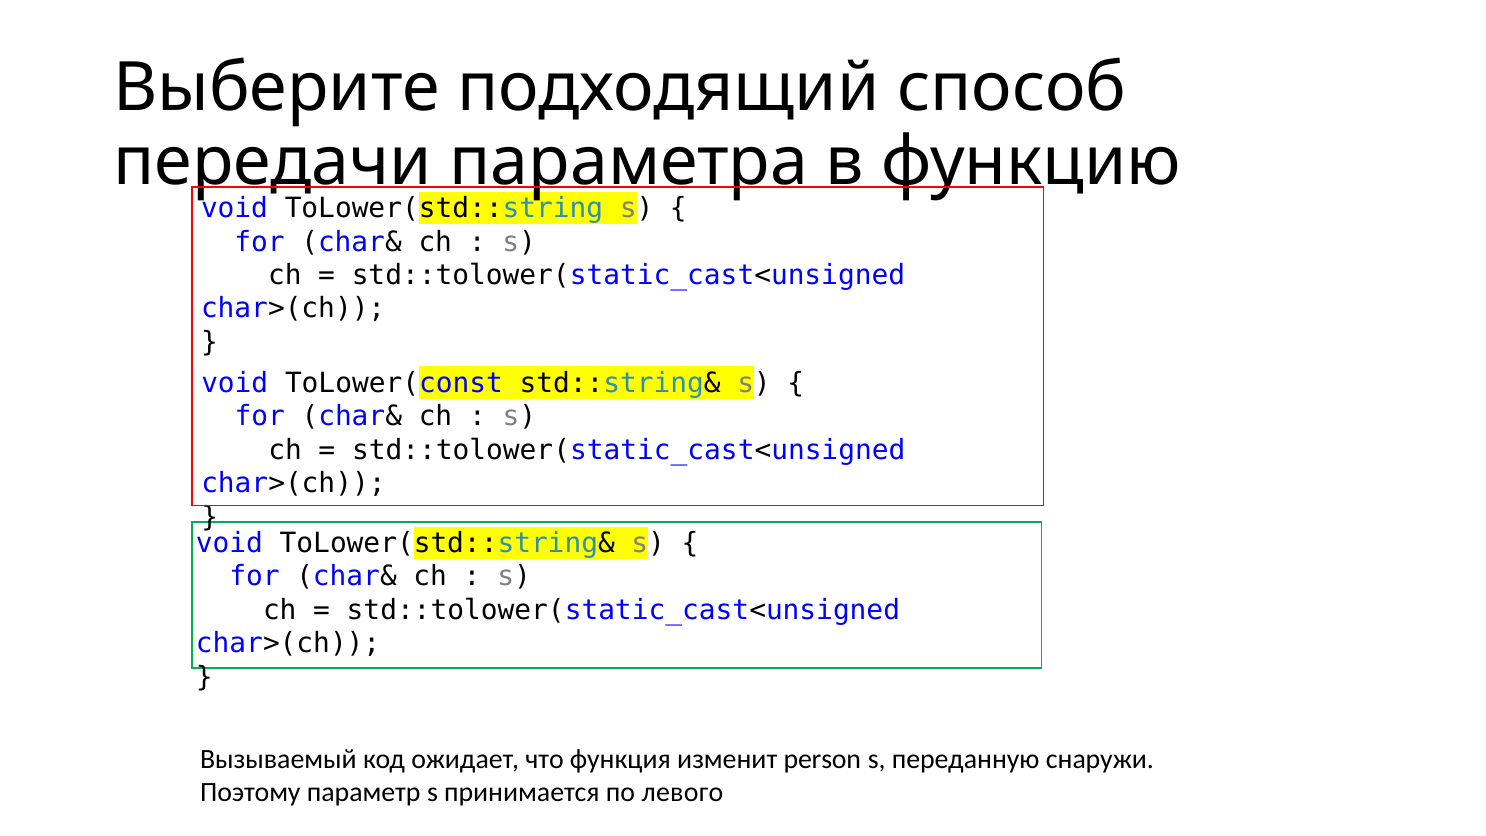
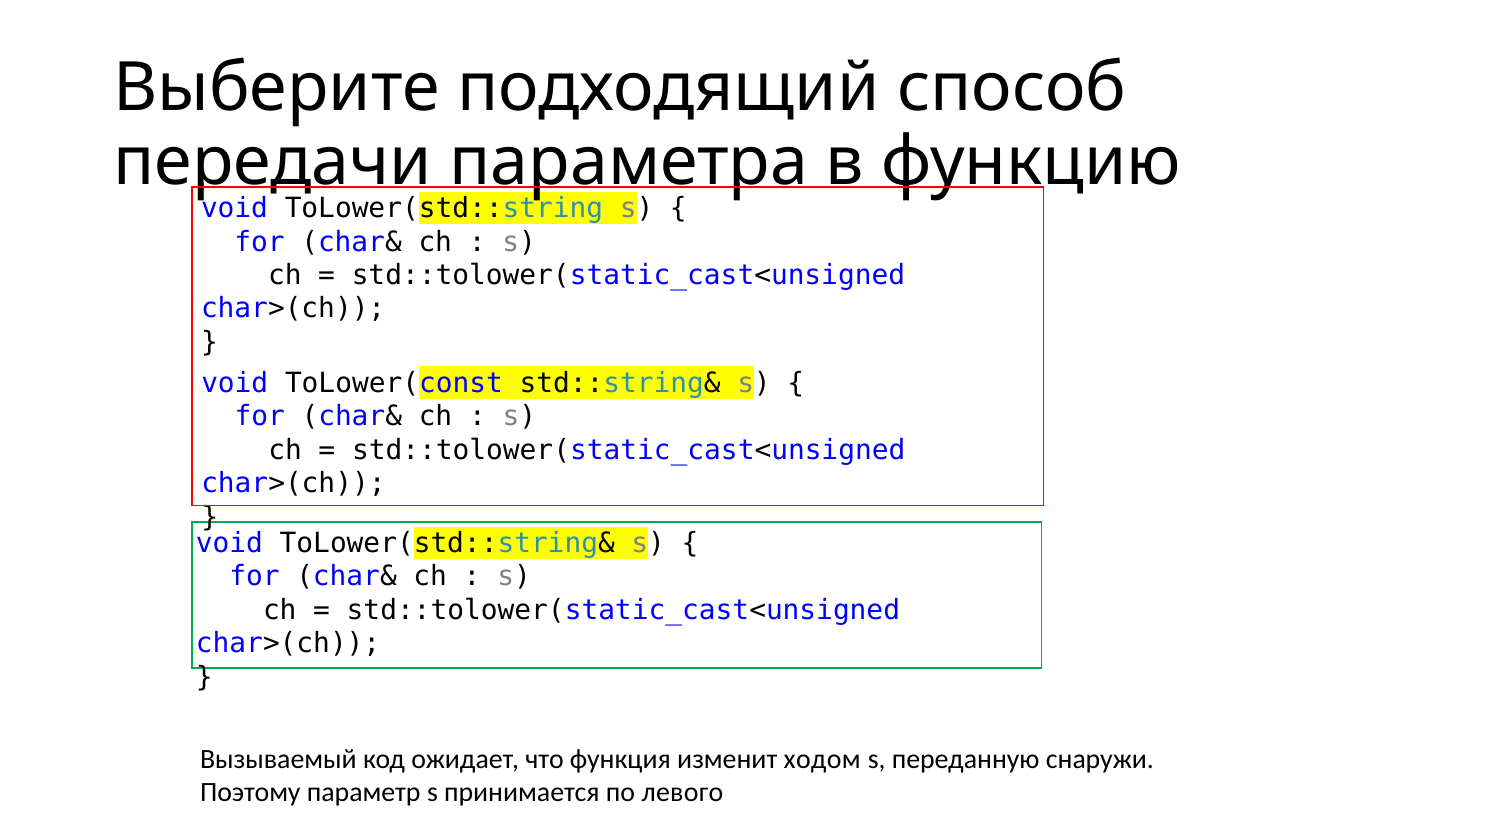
person: person -> ходом (822, 759)
